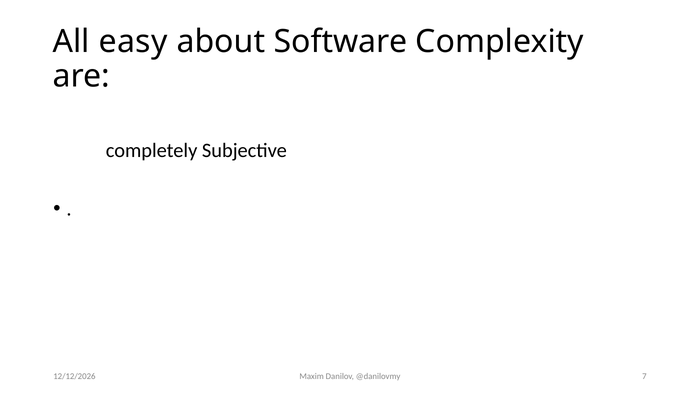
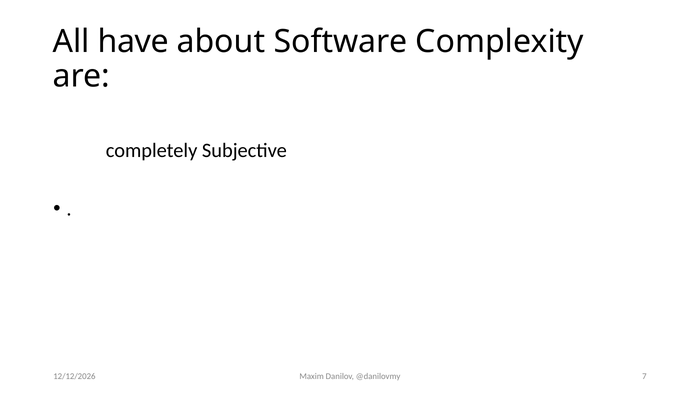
easy: easy -> have (133, 41)
